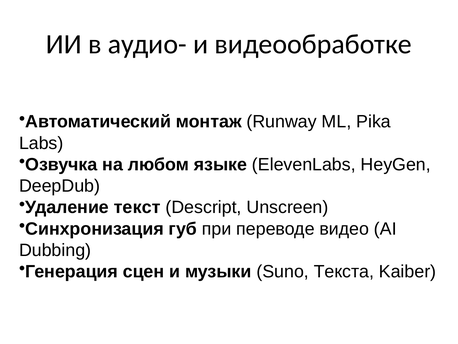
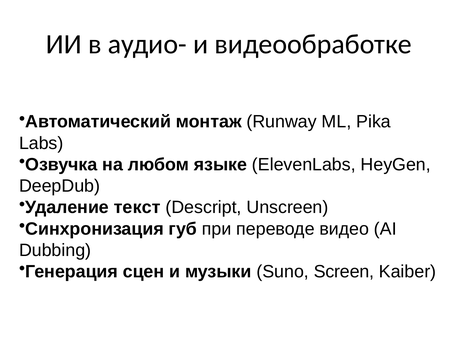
Текста: Текста -> Screen (344, 271)
